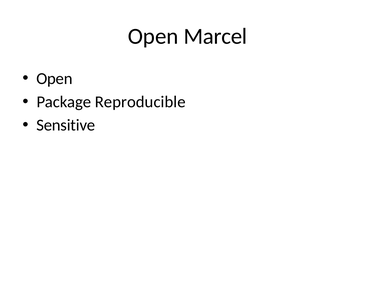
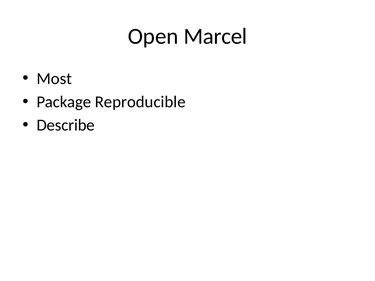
Open: Open -> Most (54, 79)
Sensitive: Sensitive -> Describe (66, 125)
